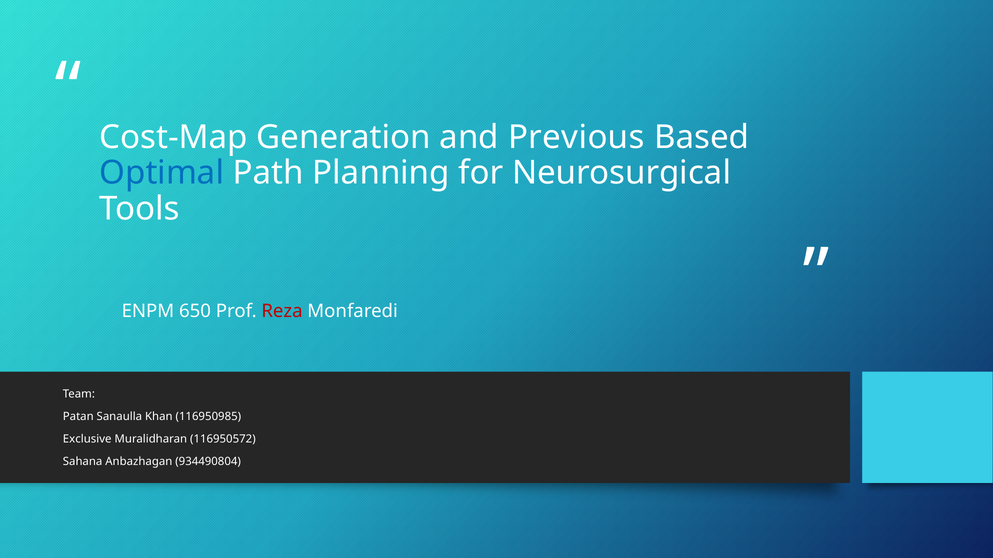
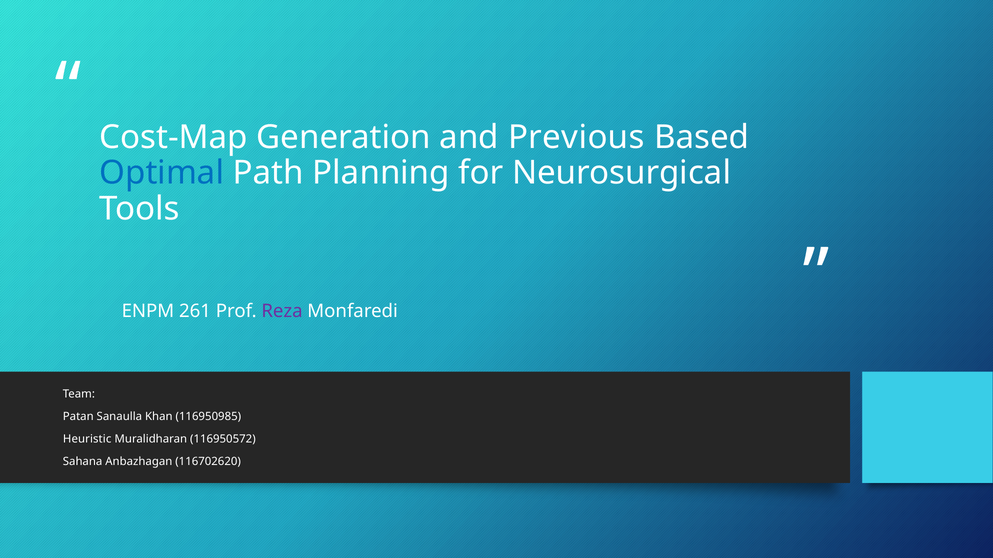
650: 650 -> 261 (195, 311)
Reza colour: red -> purple (282, 311)
Exclusive: Exclusive -> Heuristic (87, 439)
934490804: 934490804 -> 116702620 (208, 462)
